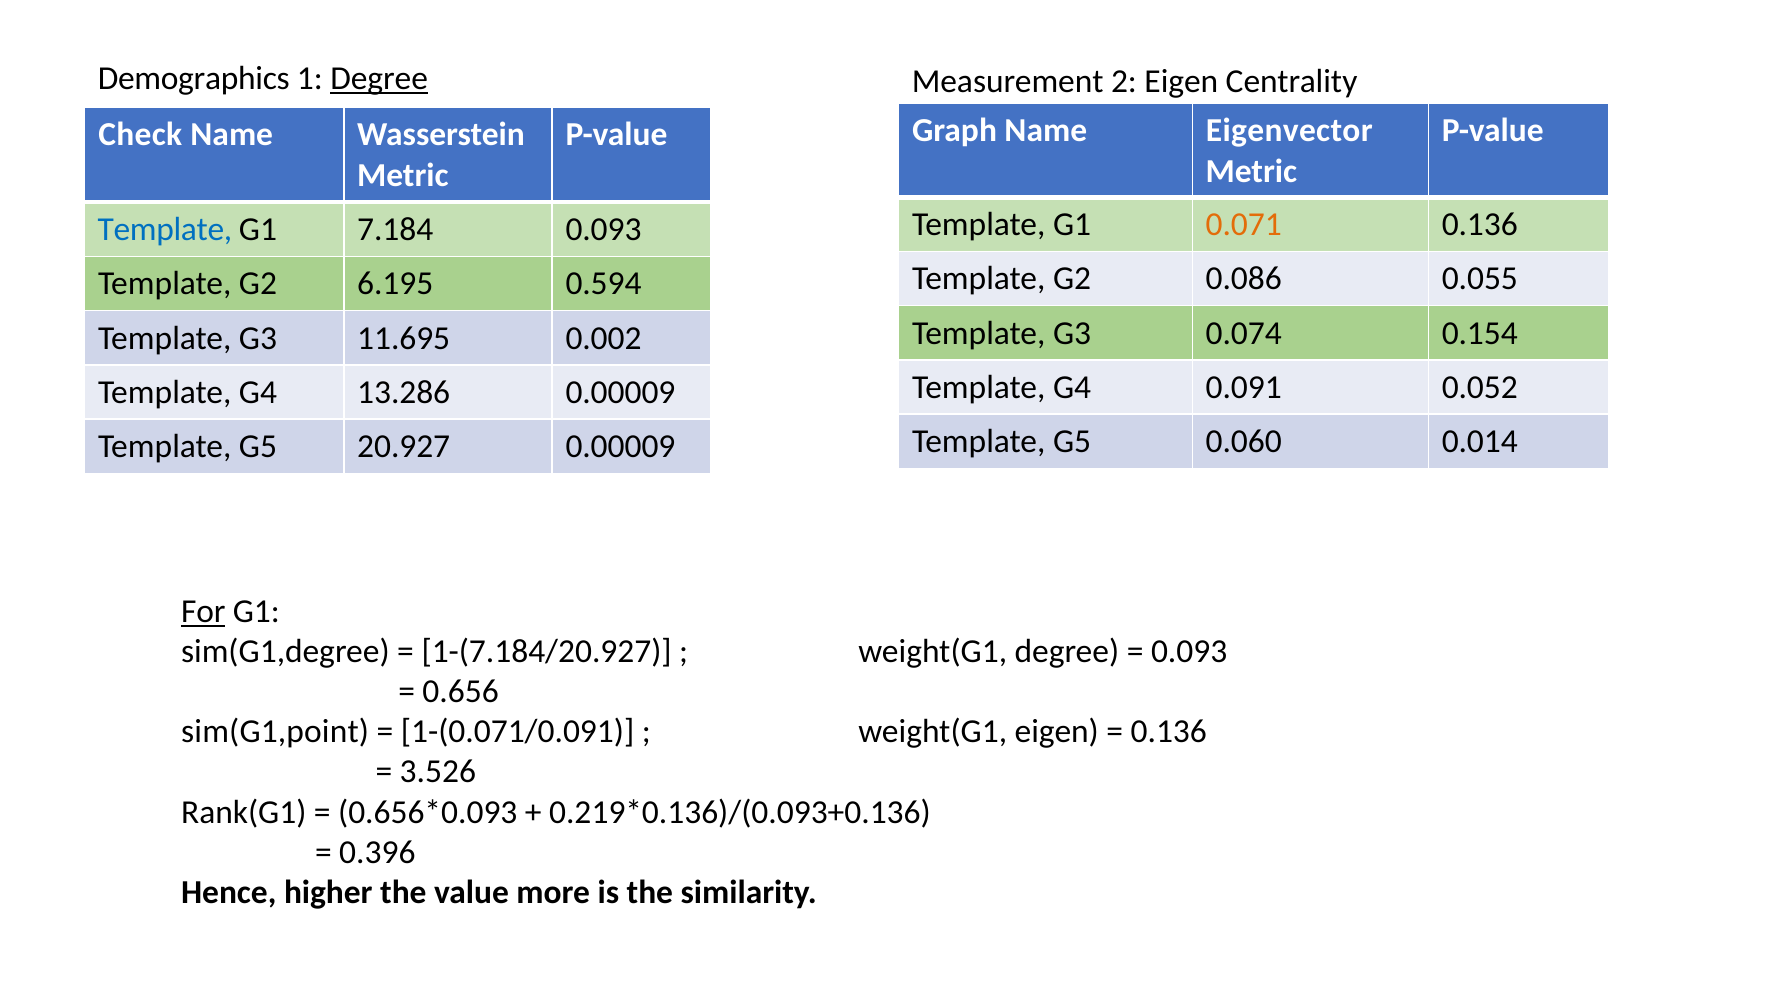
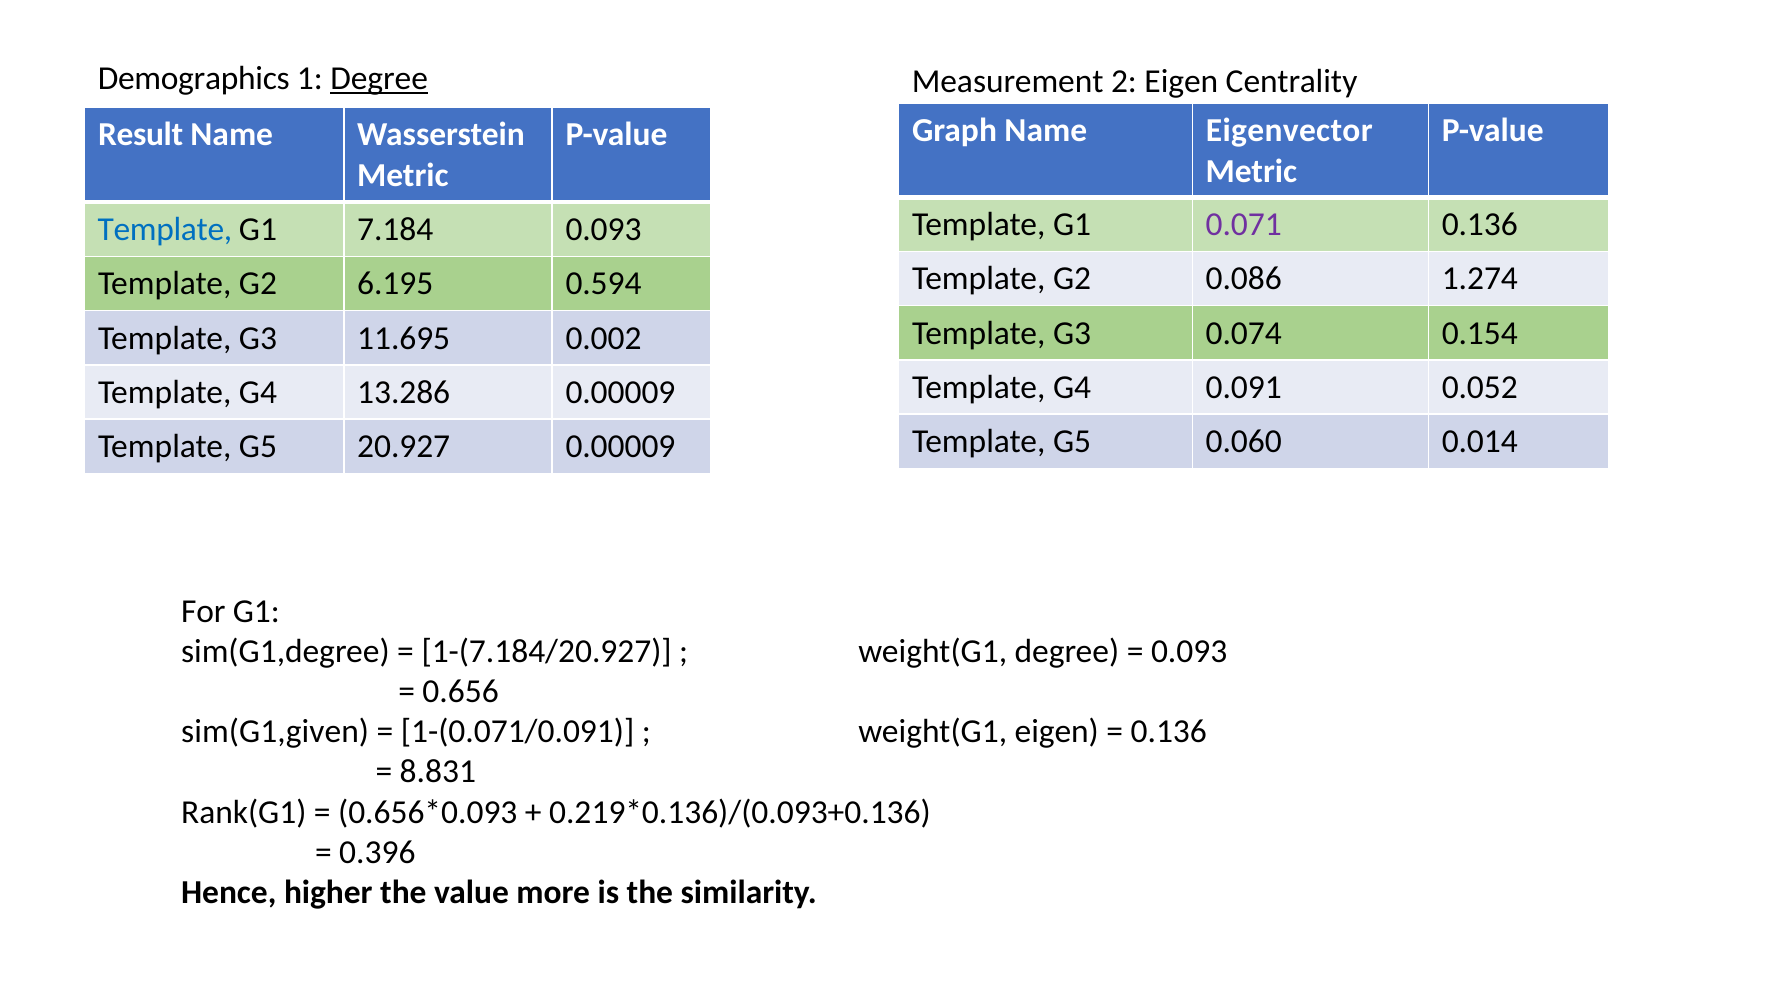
Check: Check -> Result (141, 134)
0.071 colour: orange -> purple (1244, 225)
0.055: 0.055 -> 1.274 (1480, 279)
For underline: present -> none (203, 612)
sim(G1,point: sim(G1,point -> sim(G1,given (275, 732)
3.526: 3.526 -> 8.831 (438, 772)
